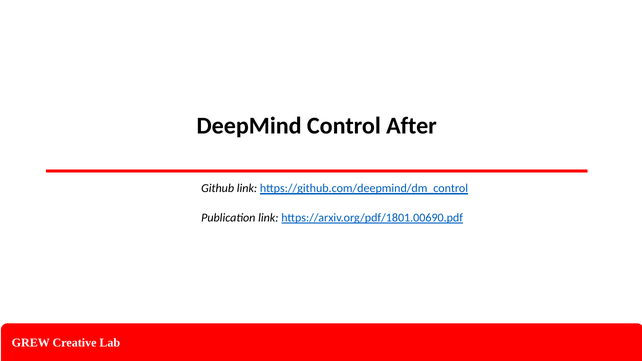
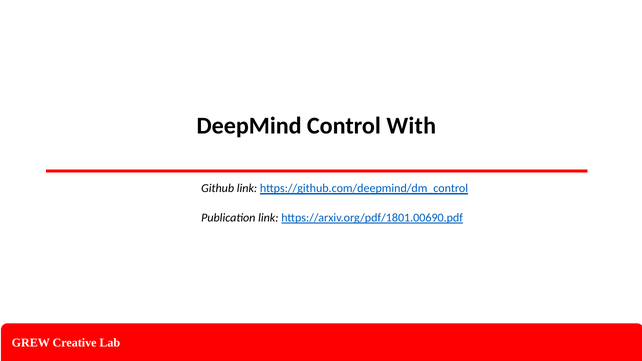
After: After -> With (411, 126)
